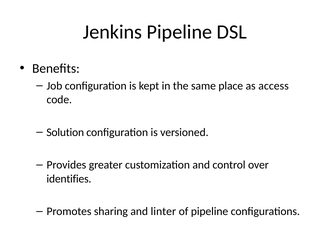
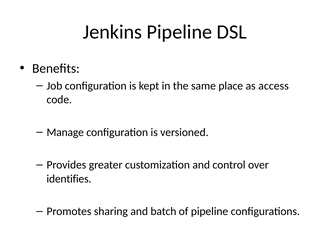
Solution: Solution -> Manage (65, 132)
linter: linter -> batch (163, 211)
